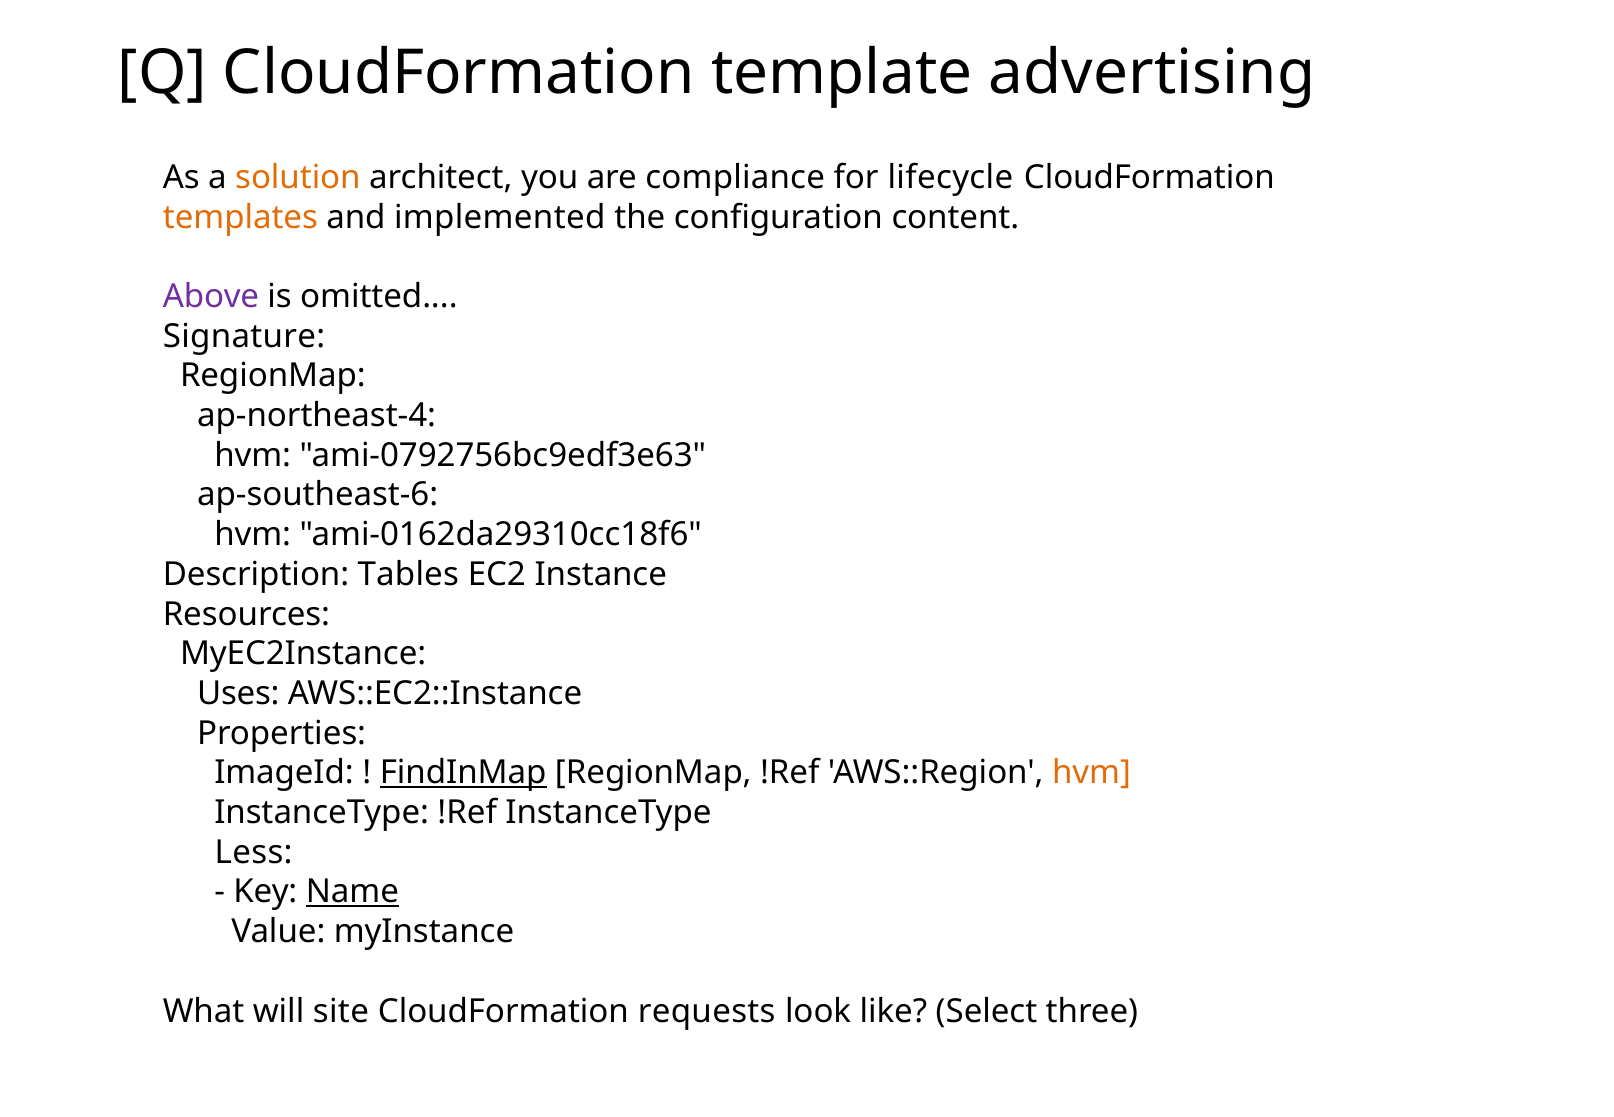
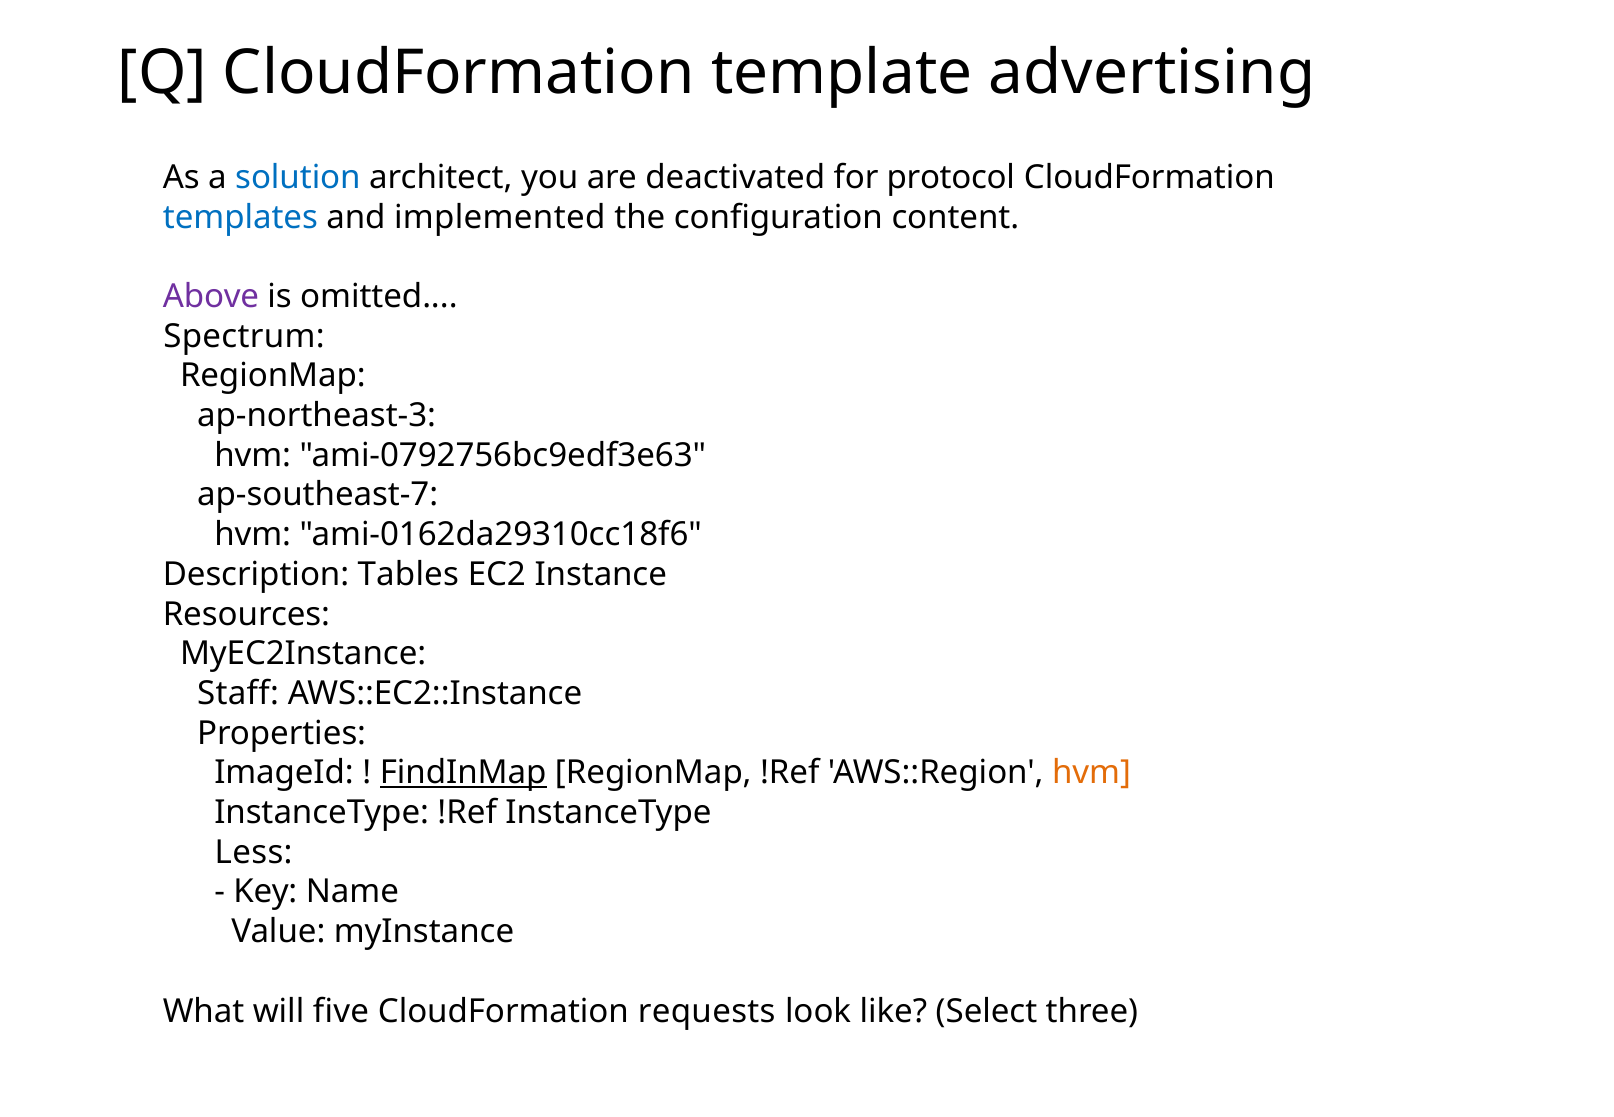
solution colour: orange -> blue (298, 178)
compliance: compliance -> deactivated (735, 178)
lifecycle: lifecycle -> protocol (951, 178)
templates colour: orange -> blue (240, 217)
Signature: Signature -> Spectrum (244, 336)
ap-northeast-4: ap-northeast-4 -> ap-northeast-3 (317, 416)
ap-southeast-6: ap-southeast-6 -> ap-southeast-7 (318, 495)
Uses: Uses -> Staff (238, 694)
Name underline: present -> none (352, 892)
site: site -> five (341, 1011)
